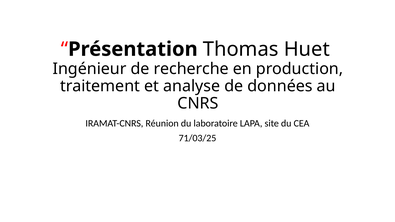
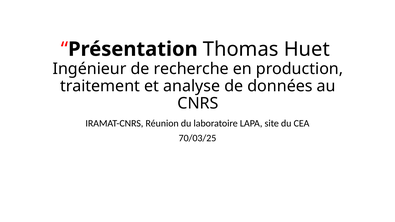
71/03/25: 71/03/25 -> 70/03/25 (197, 138)
